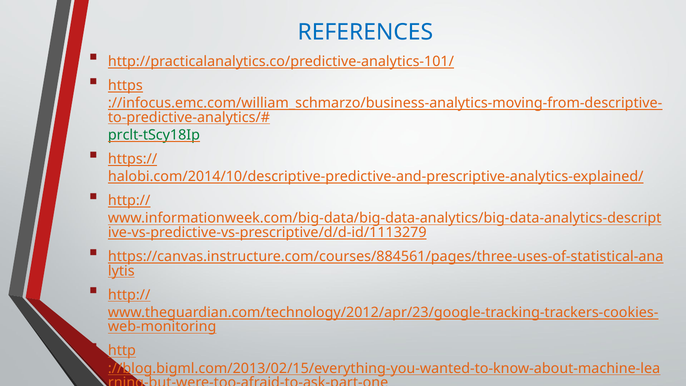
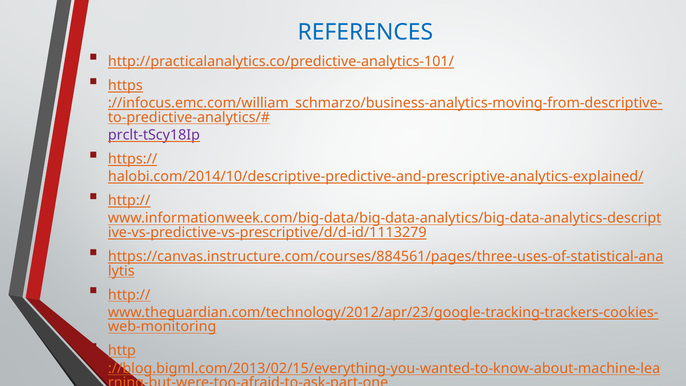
prclt-tScy18Ip colour: green -> purple (154, 135)
